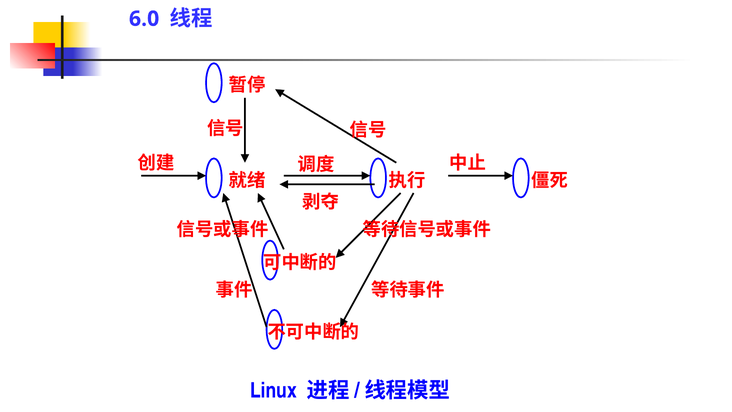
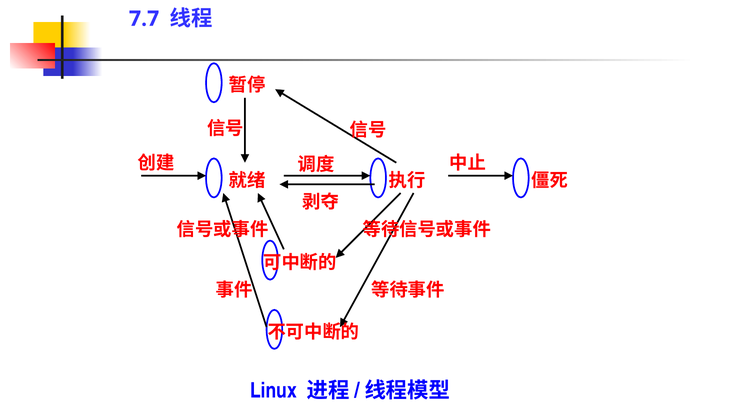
6.0: 6.0 -> 7.7 (144, 19)
